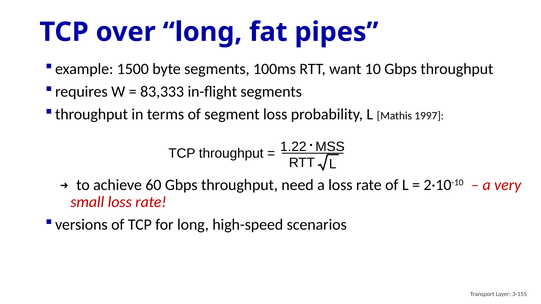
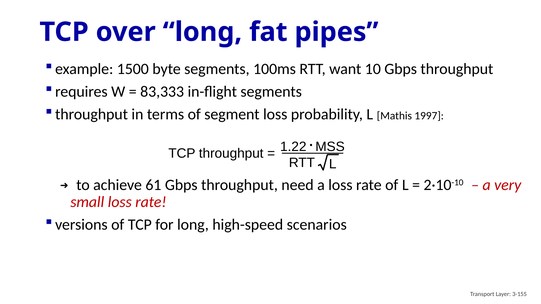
60: 60 -> 61 (153, 185)
